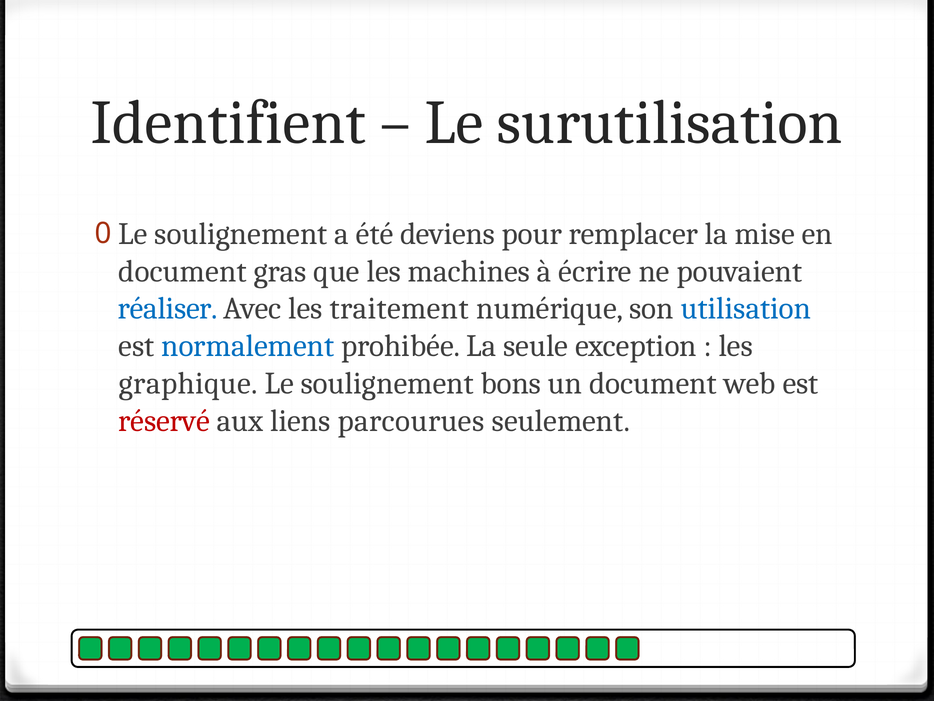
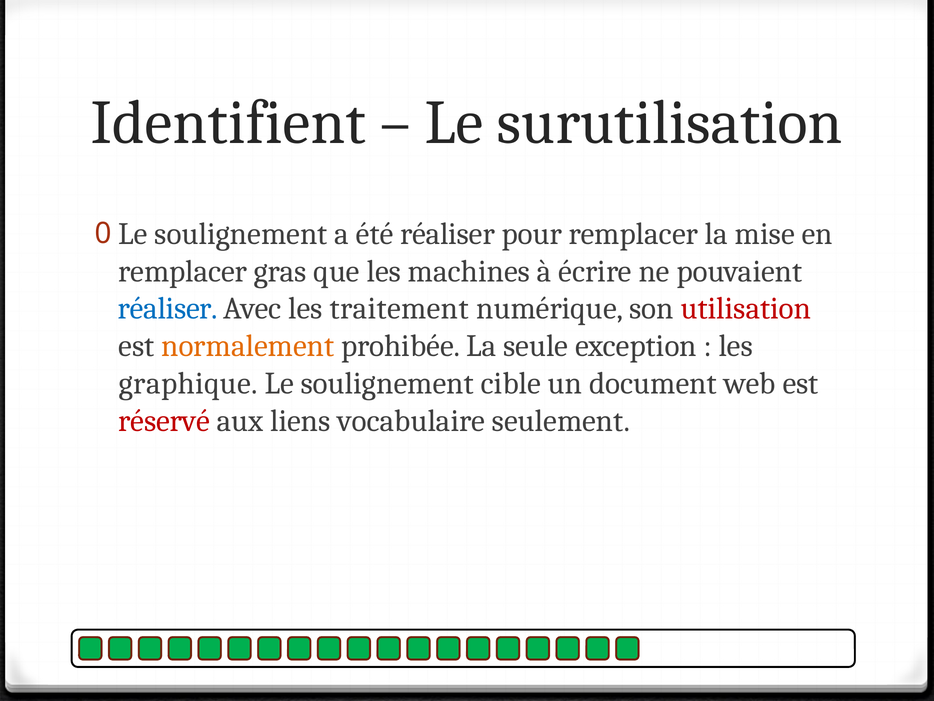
été deviens: deviens -> réaliser (447, 234)
document: document -> remplacer (183, 271)
utilisation colour: blue -> red (746, 308)
normalement colour: blue -> orange (248, 346)
bons: bons -> cible (511, 383)
parcourues: parcourues -> vocabulaire (411, 421)
